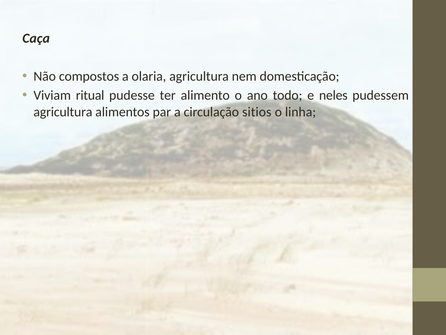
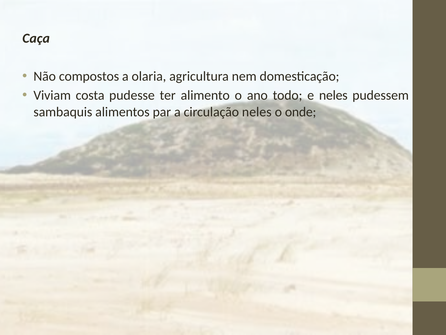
ritual: ritual -> costa (90, 95)
agricultura: agricultura -> sambaquis (63, 112)
circulação sitios: sitios -> neles (257, 112)
linha: linha -> onde (301, 112)
